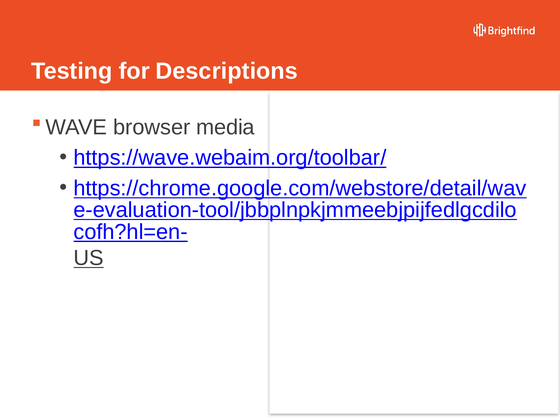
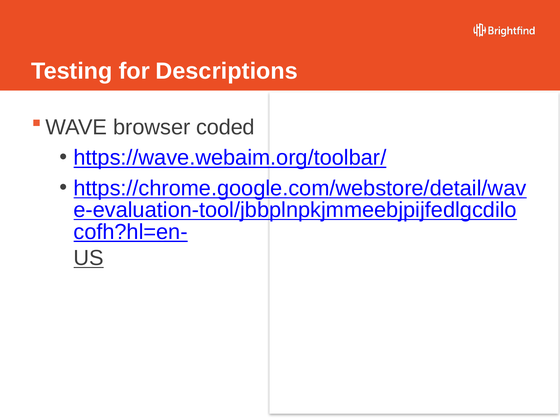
media: media -> coded (226, 127)
